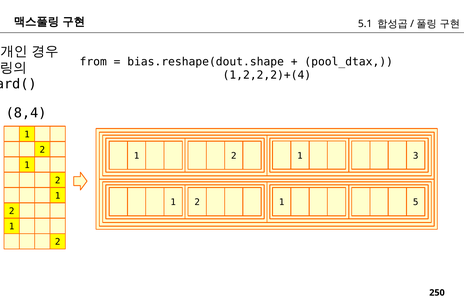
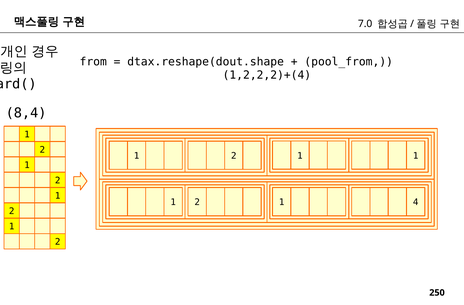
5.1: 5.1 -> 7.0 (365, 24)
bias.reshape(dout.shape: bias.reshape(dout.shape -> dtax.reshape(dout.shape (206, 62)
pool_dtax: pool_dtax -> pool_from (349, 62)
2 1 3: 3 -> 1 (416, 156)
5: 5 -> 4 (416, 202)
